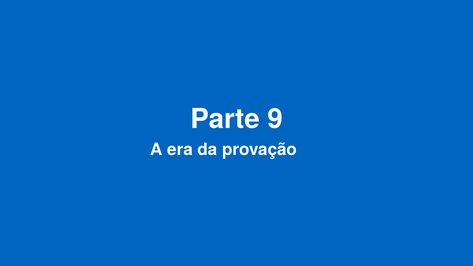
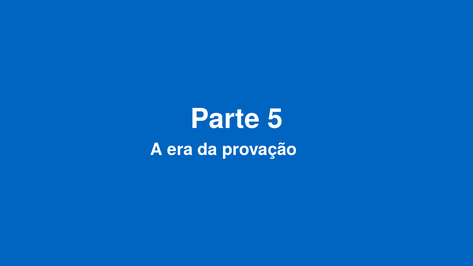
9: 9 -> 5 (275, 119)
